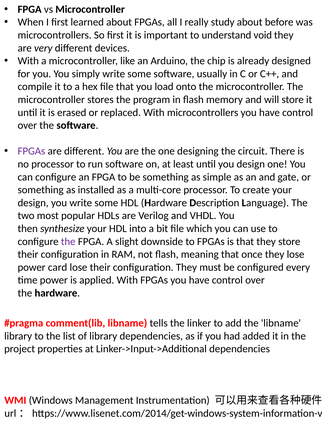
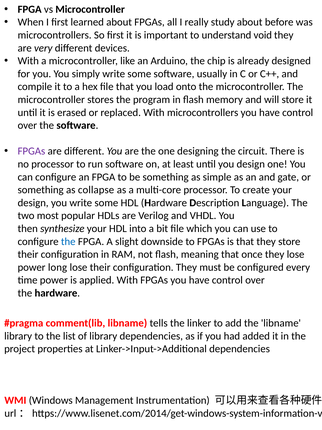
installed: installed -> collapse (96, 190)
the colour: purple -> blue (68, 241)
card: card -> long (58, 267)
